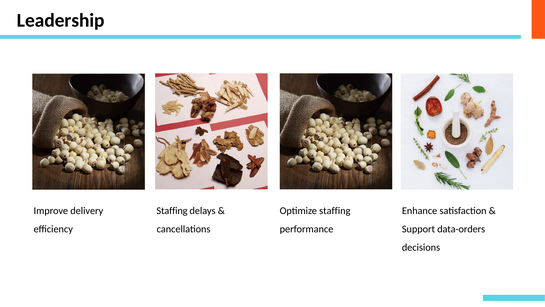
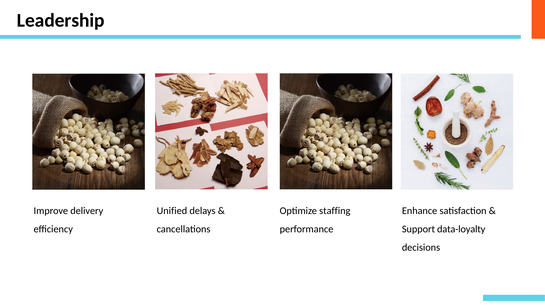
Staffing: Staffing -> Unified (172, 210)
data-orders: data-orders -> data-loyalty (461, 229)
